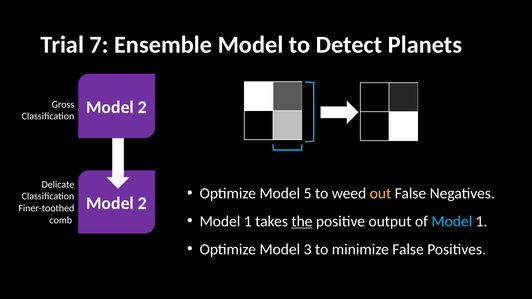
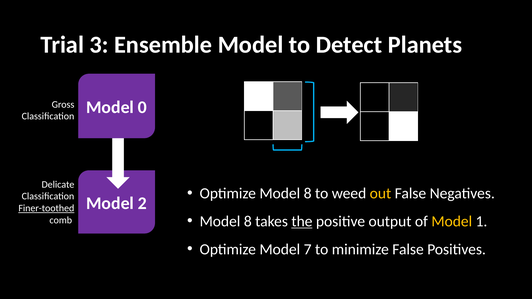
7: 7 -> 3 (99, 45)
2: 2 -> 0 (142, 107)
Optimize Model 5: 5 -> 8 (308, 194)
Finer-toothed underline: none -> present (46, 209)
1: 1 -> 8 (248, 222)
Model colour: light blue -> yellow (452, 222)
3: 3 -> 7 (308, 249)
